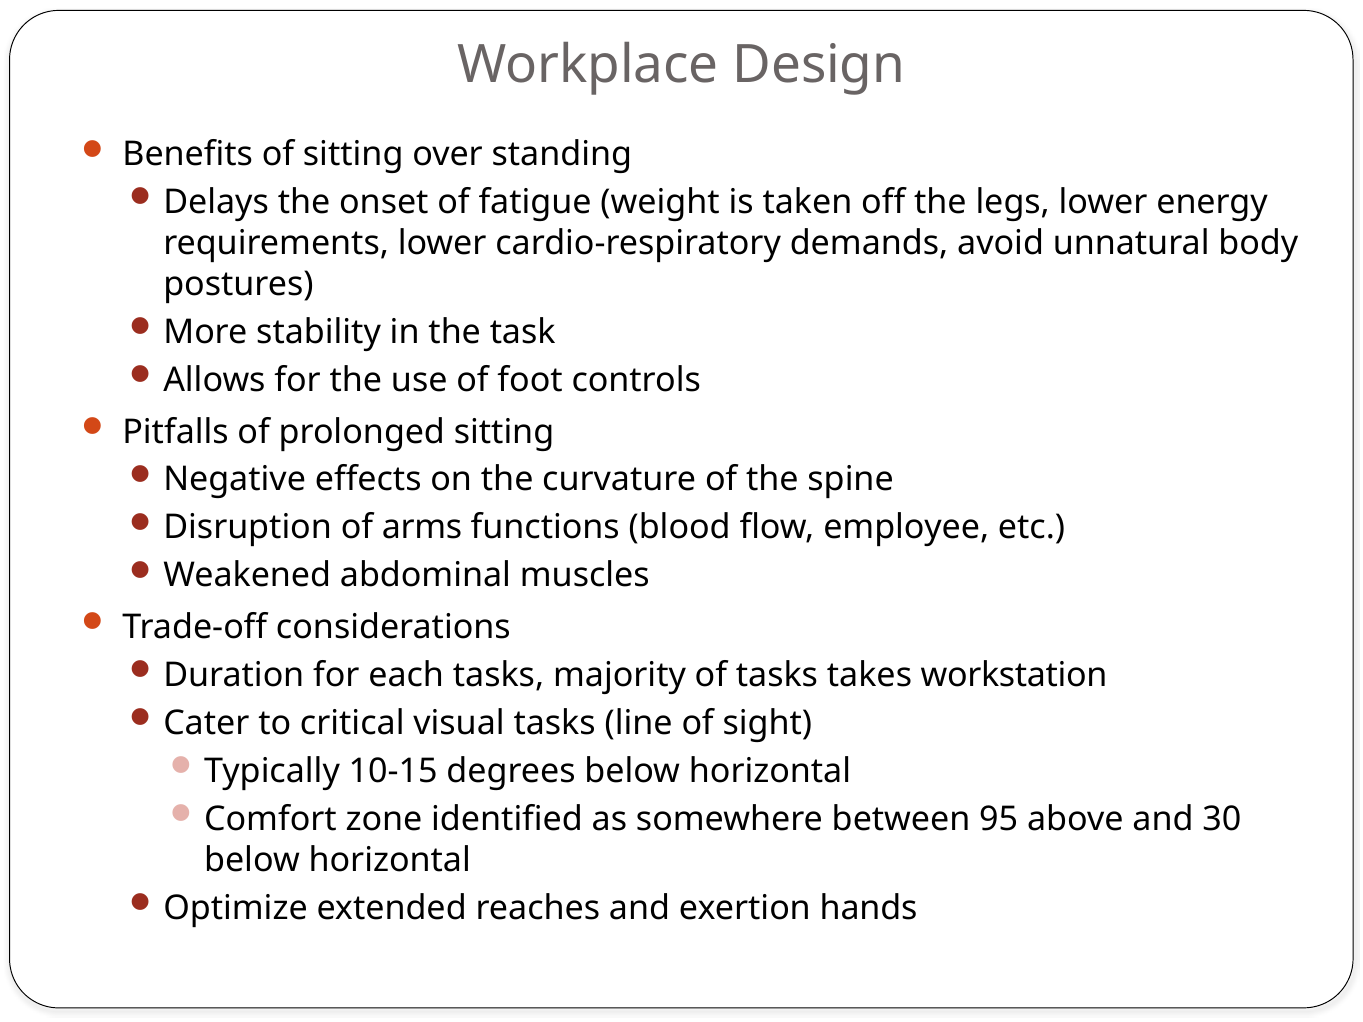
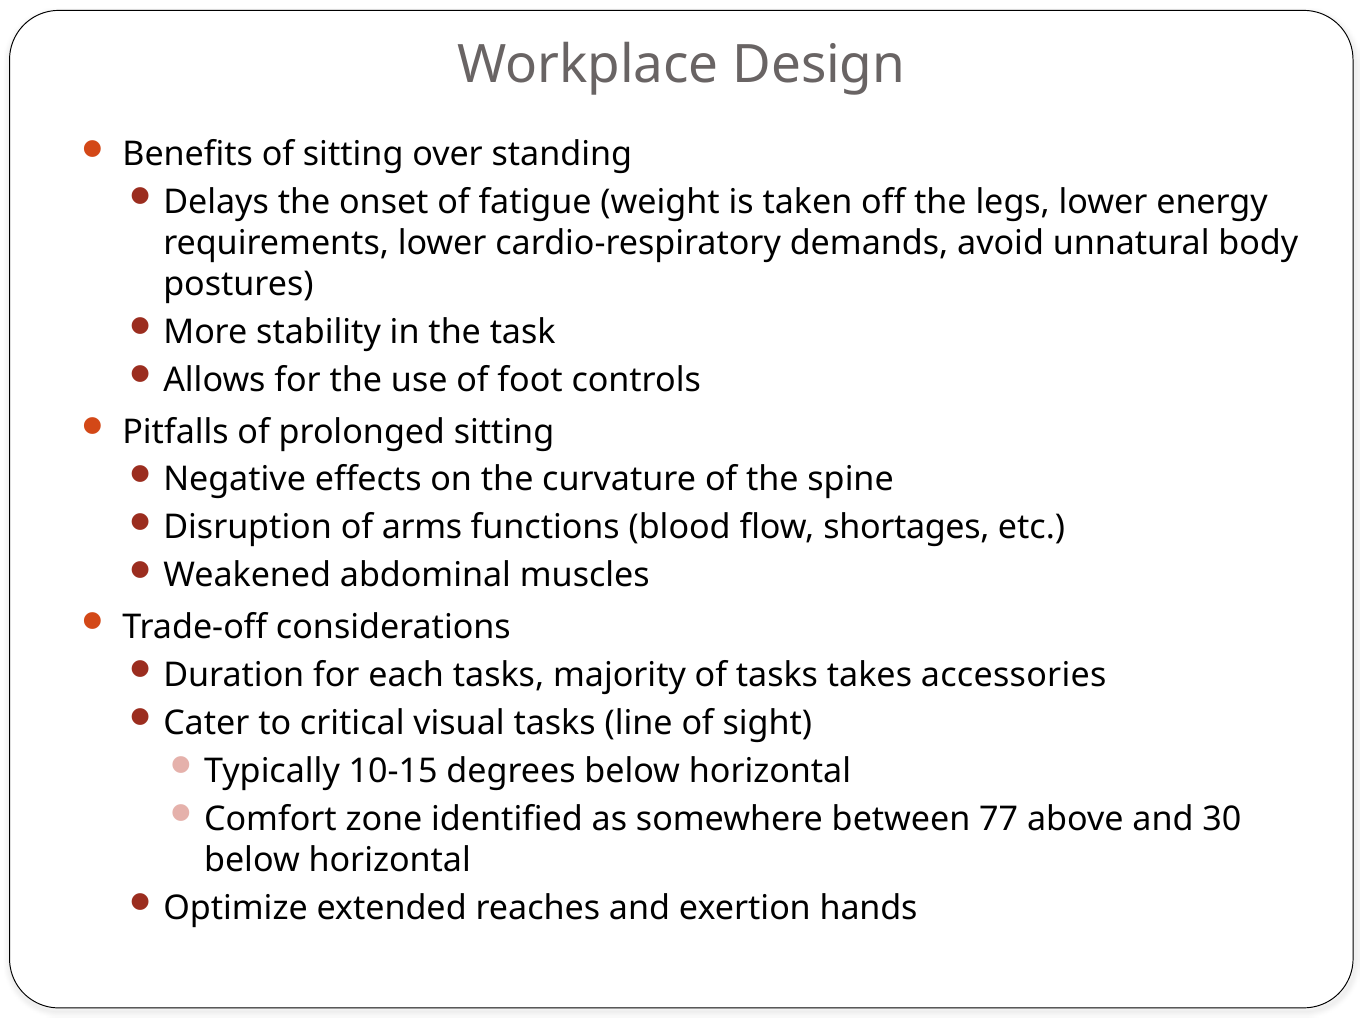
employee: employee -> shortages (906, 528)
workstation: workstation -> accessories (1014, 675)
95: 95 -> 77 (999, 819)
